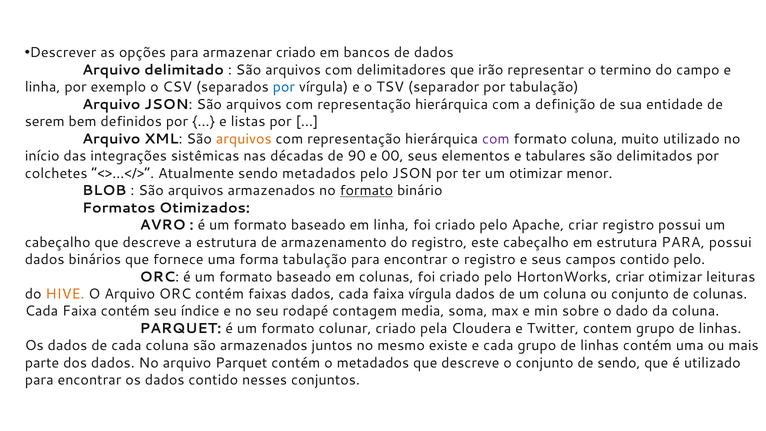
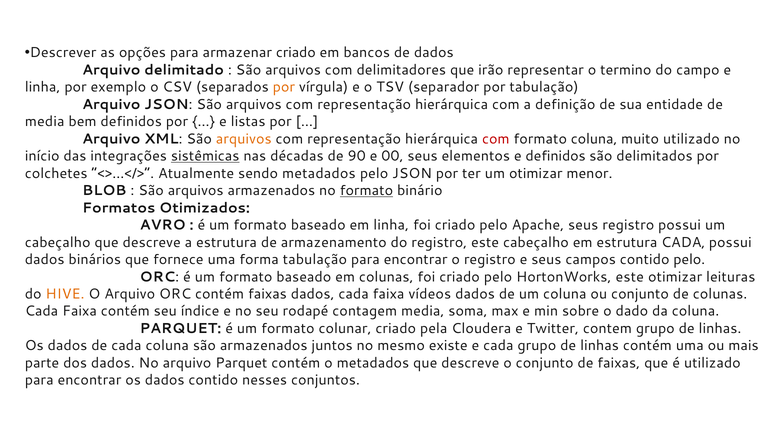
por colour: blue -> orange (284, 87)
serem: serem -> media (45, 122)
com colour: purple -> red (496, 139)
sistêmicas underline: none -> present (205, 156)
e tabulares: tabulares -> definidos (556, 156)
Apache criar: criar -> seus (583, 225)
estrutura PARA: PARA -> CADA (683, 242)
HortonWorks criar: criar -> este (630, 277)
faixa vírgula: vírgula -> vídeos (430, 294)
de sendo: sendo -> faixas (619, 363)
